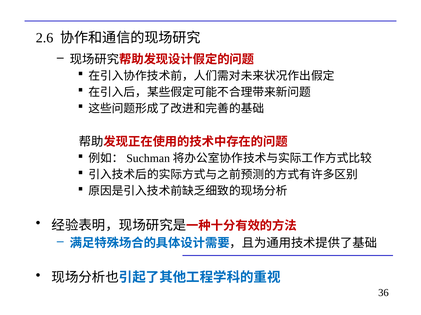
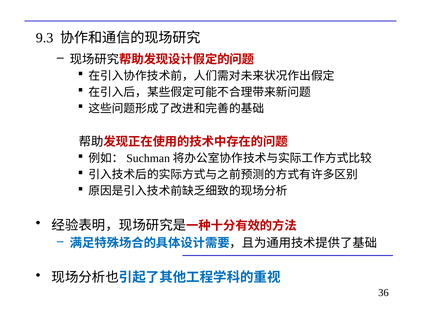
2.6: 2.6 -> 9.3 (45, 38)
